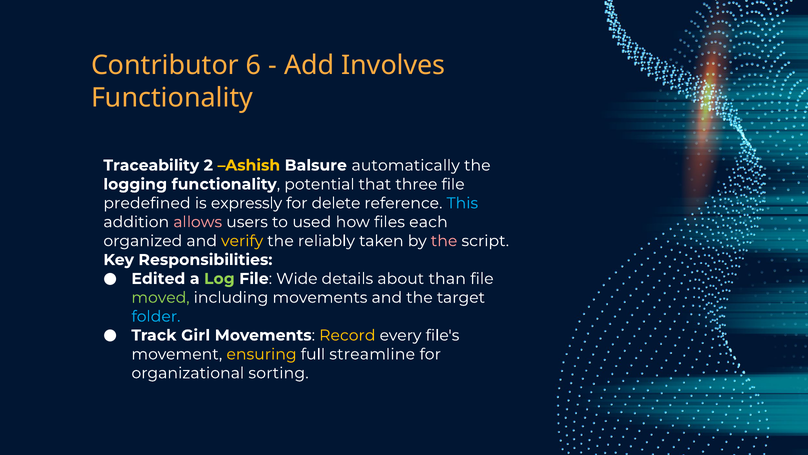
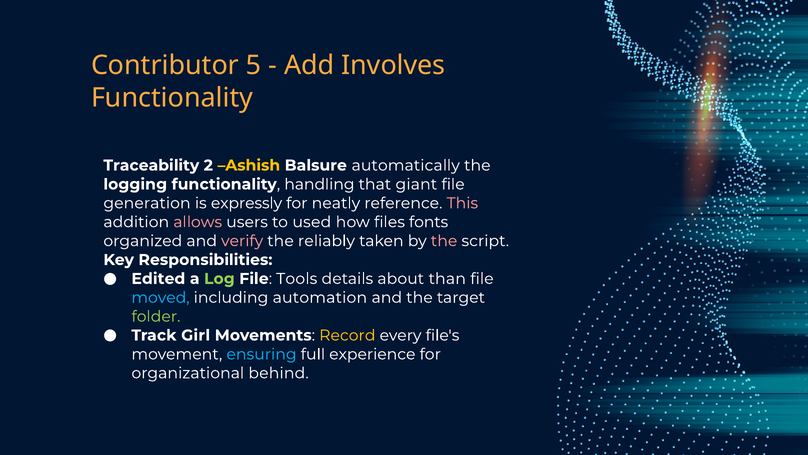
6: 6 -> 5 (254, 65)
potential: potential -> handling (319, 184)
three: three -> giant (416, 184)
predefined: predefined -> generation (147, 203)
delete: delete -> neatly (336, 203)
This colour: light blue -> pink (462, 203)
each: each -> fonts (429, 222)
verify colour: yellow -> pink (242, 241)
Wide: Wide -> Tools (297, 278)
moved colour: light green -> light blue (160, 297)
including movements: movements -> automation (320, 297)
folder colour: light blue -> light green (156, 316)
ensuring colour: yellow -> light blue (262, 354)
streamline: streamline -> experience (372, 354)
sorting: sorting -> behind (279, 373)
